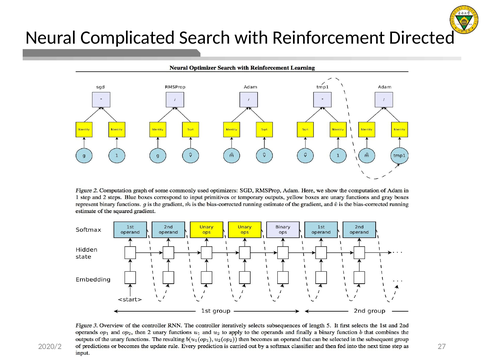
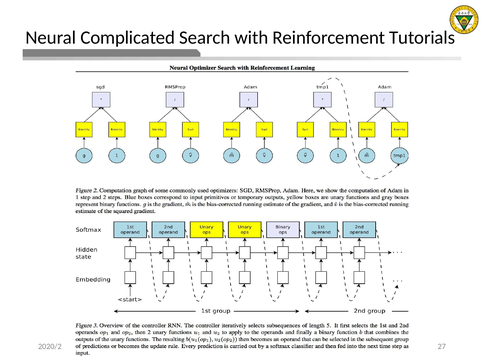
Directed: Directed -> Tutorials (422, 37)
